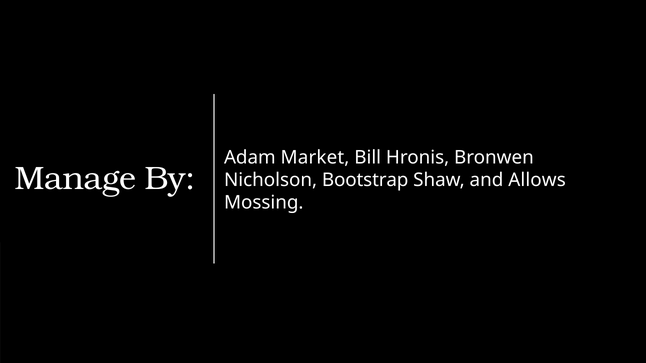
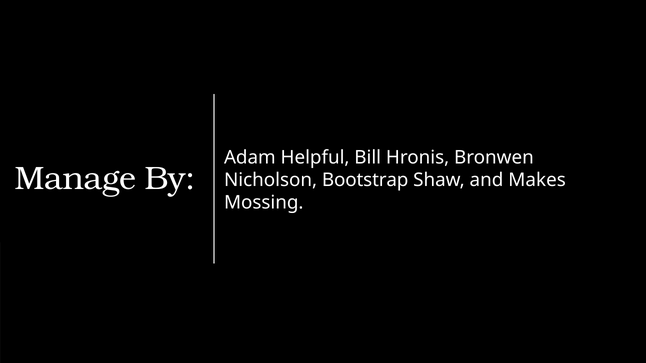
Market: Market -> Helpful (315, 158)
Allows: Allows -> Makes (537, 180)
